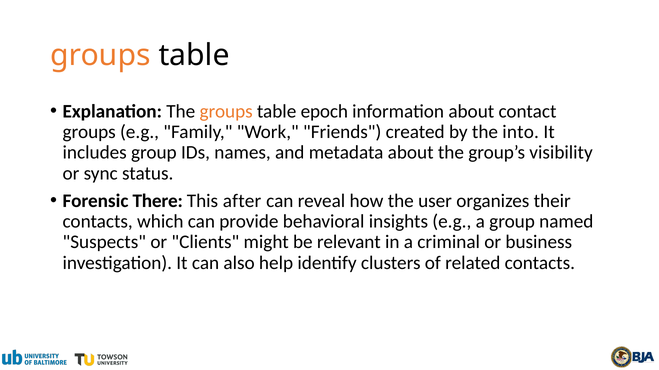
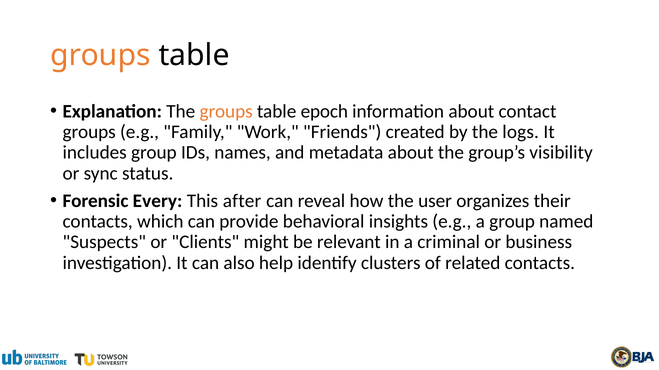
into: into -> logs (521, 132)
There: There -> Every (158, 201)
